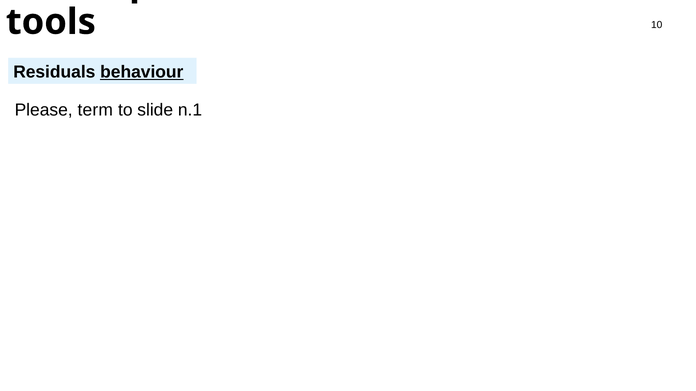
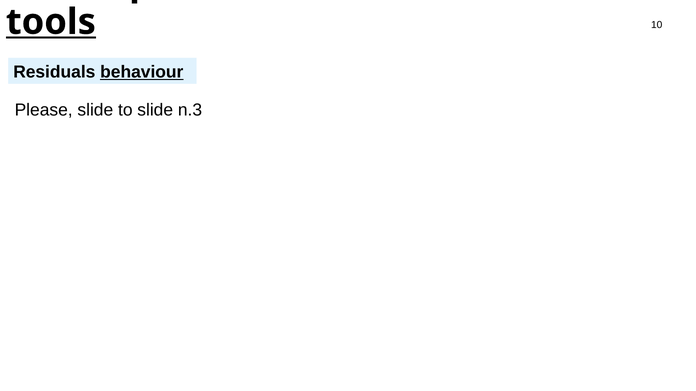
tools underline: none -> present (51, 22)
Please term: term -> slide (95, 110)
n.1: n.1 -> n.3 (190, 110)
